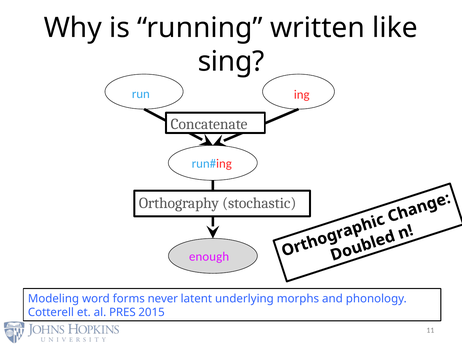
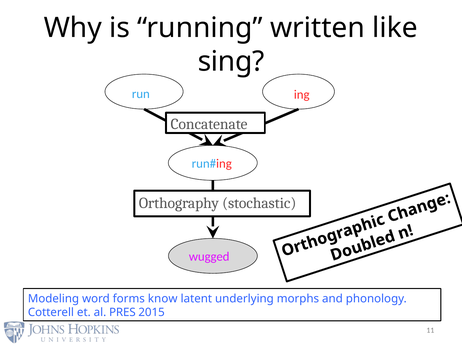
enough: enough -> wugged (209, 257)
never: never -> know (163, 299)
